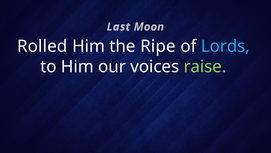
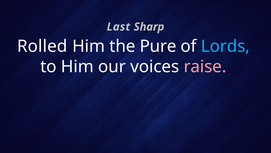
Moon: Moon -> Sharp (149, 27)
Ripe: Ripe -> Pure (158, 46)
raise colour: light green -> pink (205, 66)
